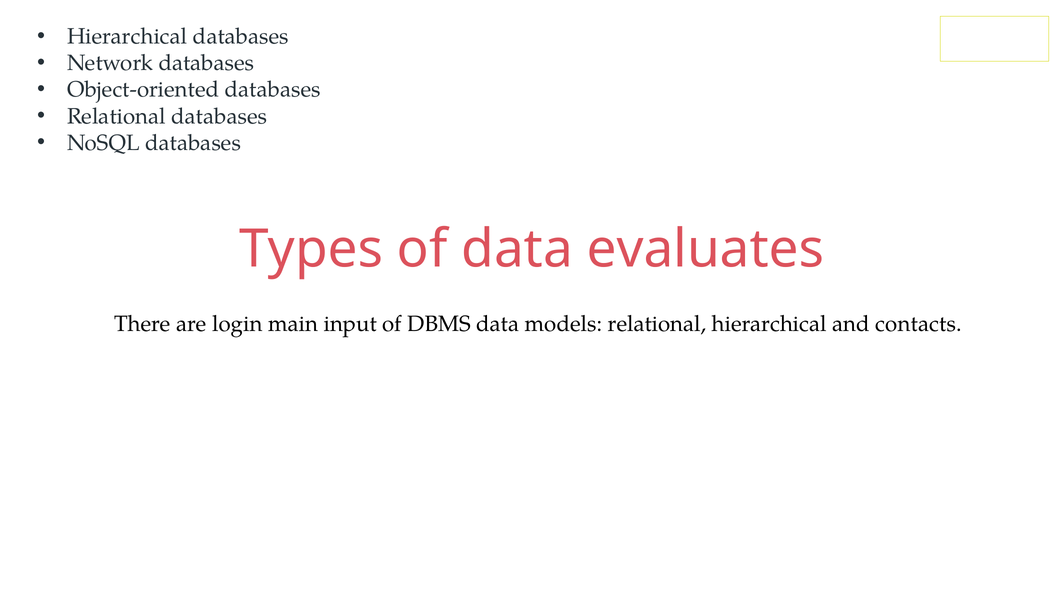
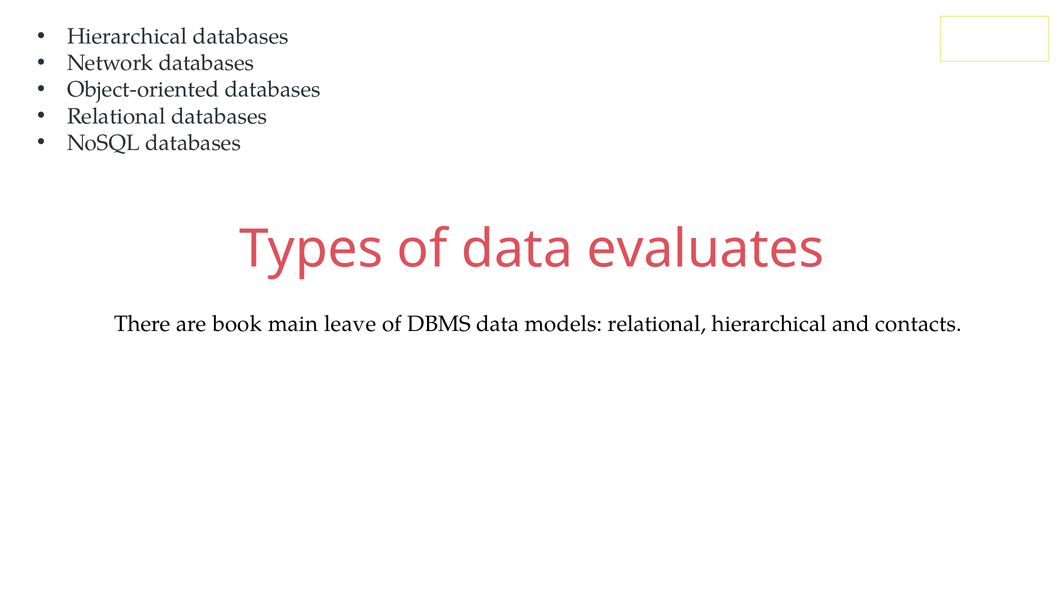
login: login -> book (237, 324)
input: input -> leave (350, 324)
